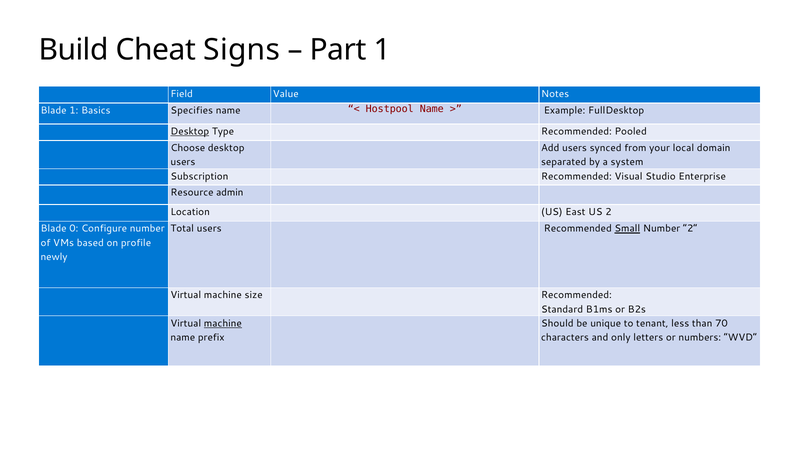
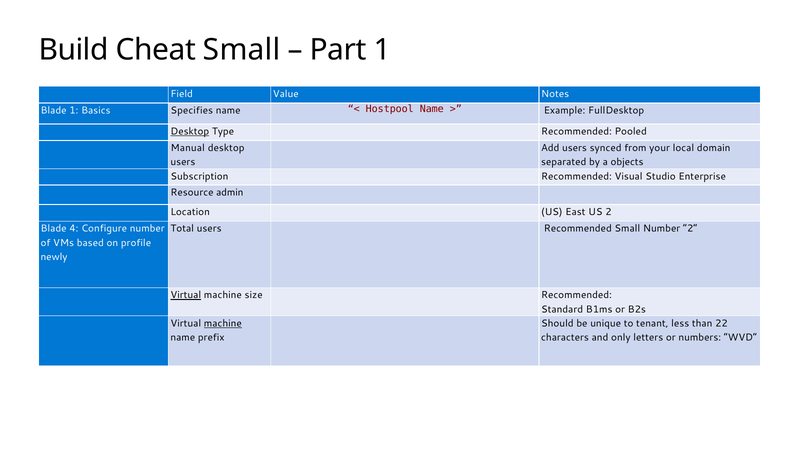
Cheat Signs: Signs -> Small (242, 50)
Choose: Choose -> Manual (188, 148)
system: system -> objects (627, 162)
0: 0 -> 4 (74, 229)
Small underline: present -> none (627, 229)
Virtual underline: none -> present (186, 295)
70: 70 -> 22 (721, 324)
